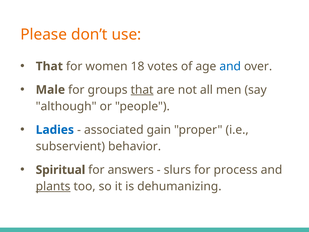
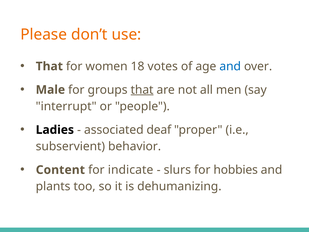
although: although -> interrupt (66, 106)
Ladies colour: blue -> black (55, 130)
gain: gain -> deaf (159, 130)
Spiritual: Spiritual -> Content (60, 170)
answers: answers -> indicate (131, 170)
process: process -> hobbies (236, 170)
plants underline: present -> none (53, 186)
